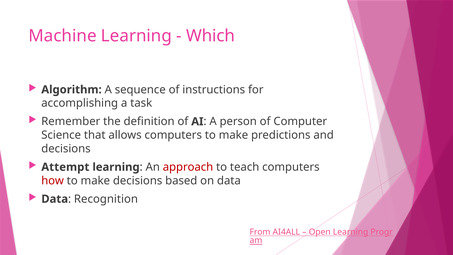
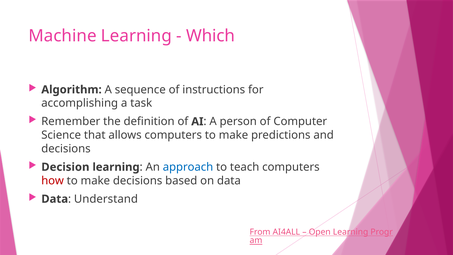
Attempt: Attempt -> Decision (65, 167)
approach colour: red -> blue (188, 167)
Recognition: Recognition -> Understand (106, 199)
